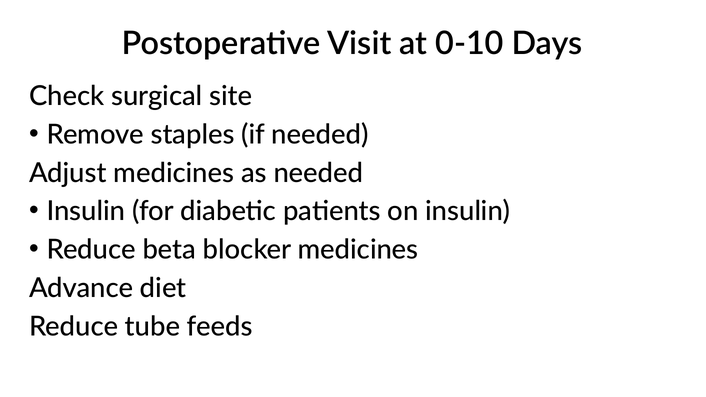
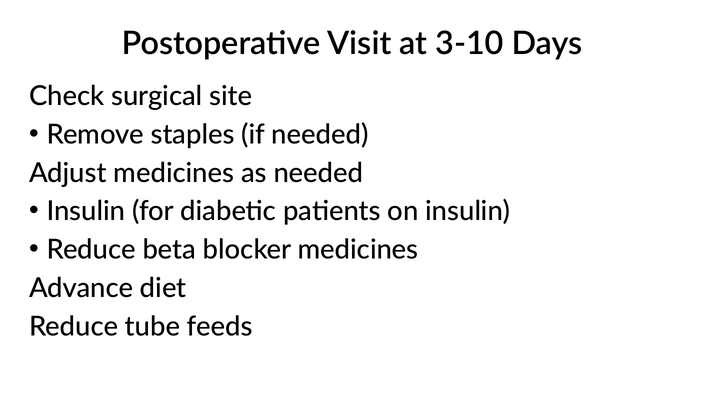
0-10: 0-10 -> 3-10 (469, 44)
